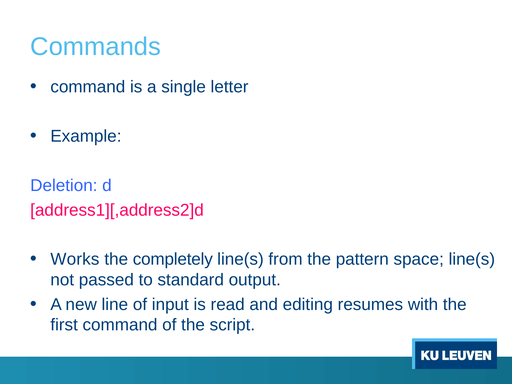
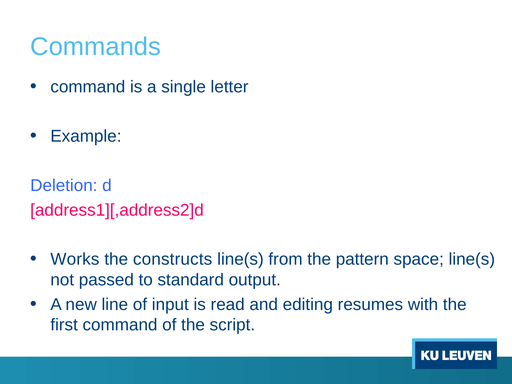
completely: completely -> constructs (173, 259)
